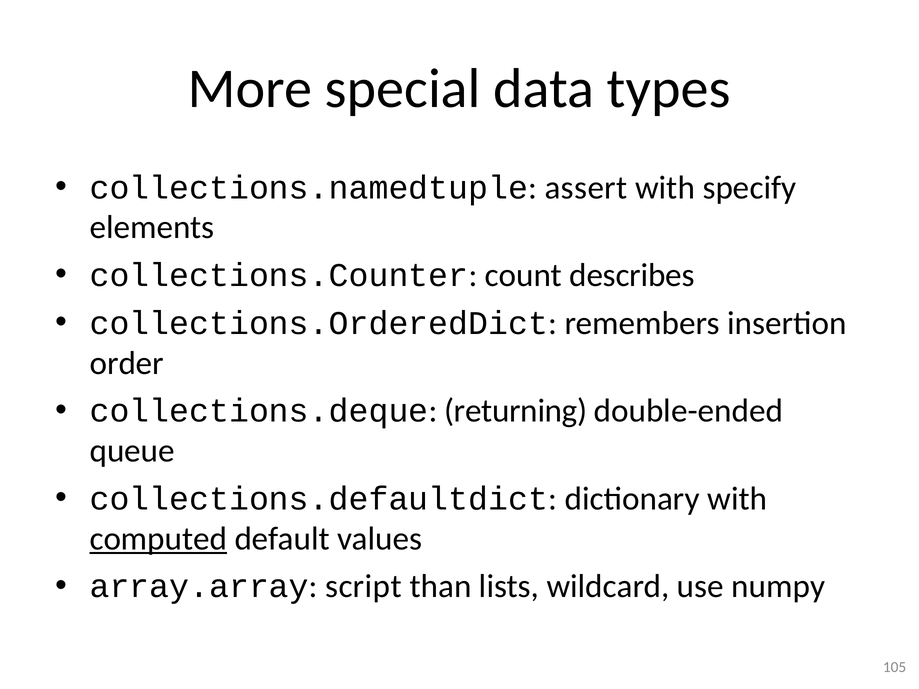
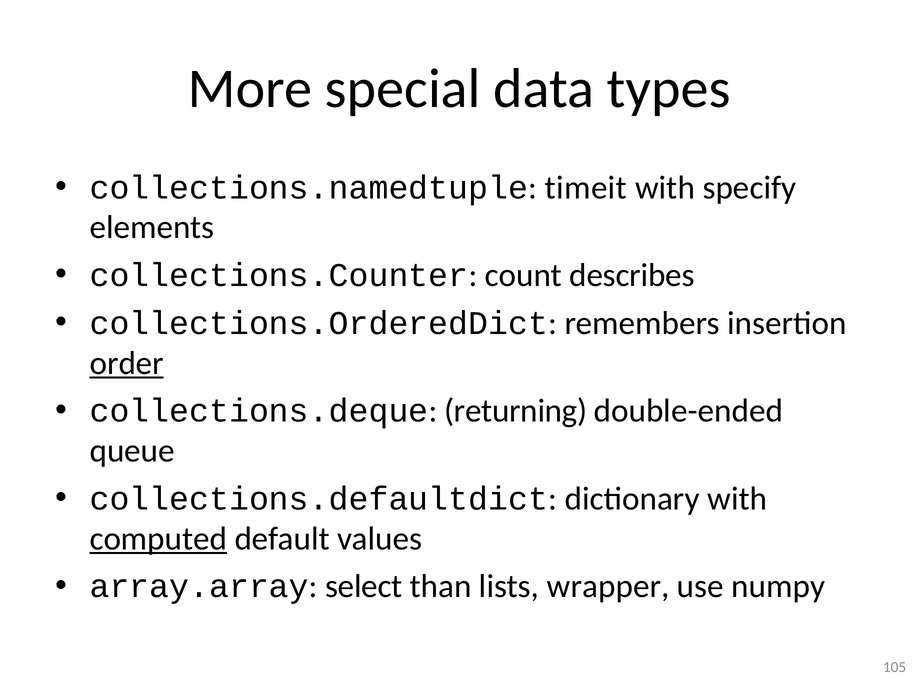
assert: assert -> timeit (586, 188)
order underline: none -> present (127, 363)
script: script -> select (364, 587)
wildcard: wildcard -> wrapper (608, 587)
